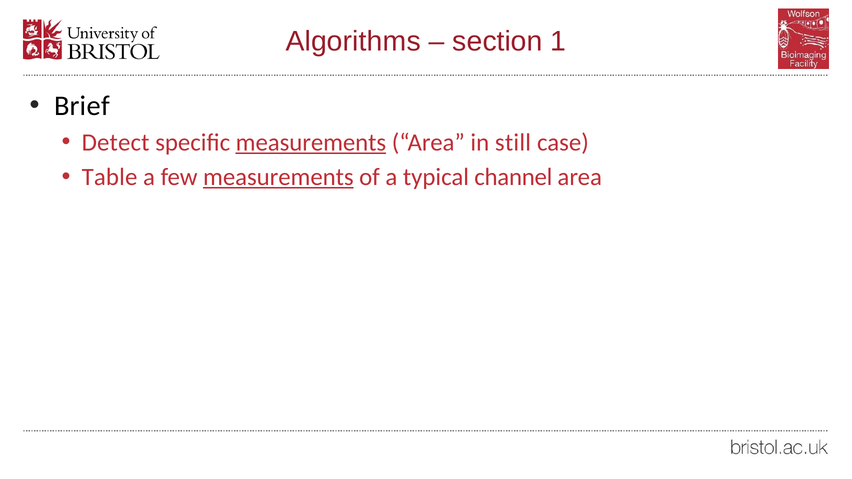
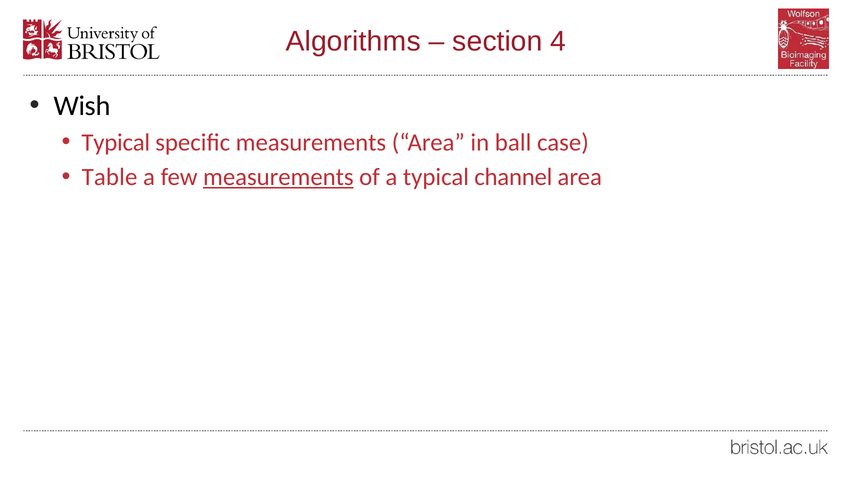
1: 1 -> 4 (558, 41)
Brief: Brief -> Wish (82, 106)
Detect: Detect -> Typical (116, 142)
measurements underline: present -> none (311, 142)
still: still -> ball (513, 142)
